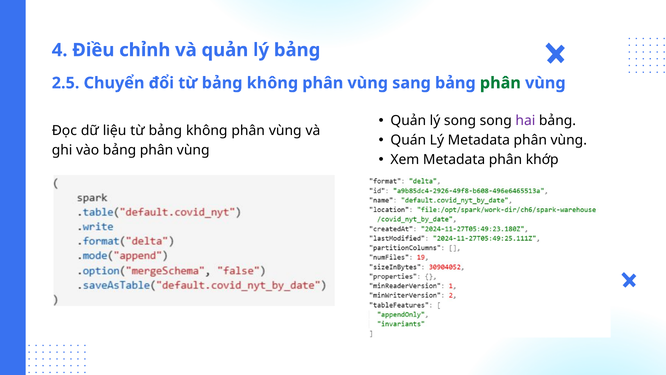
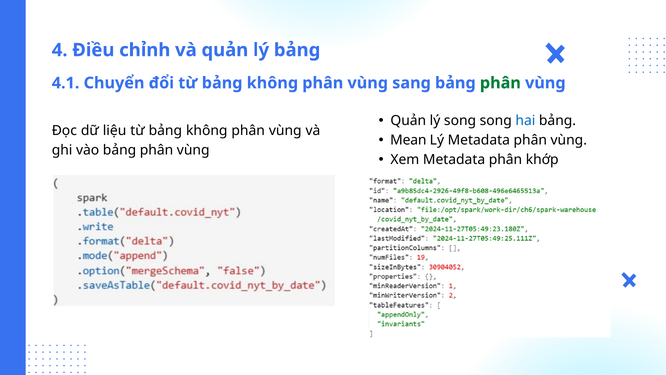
2.5: 2.5 -> 4.1 (66, 83)
hai colour: purple -> blue (525, 121)
Quán: Quán -> Mean (408, 140)
